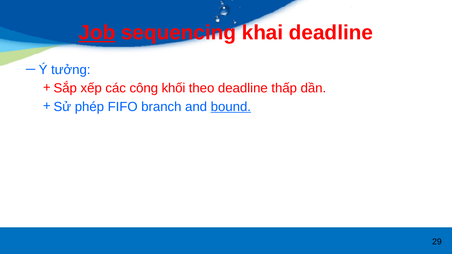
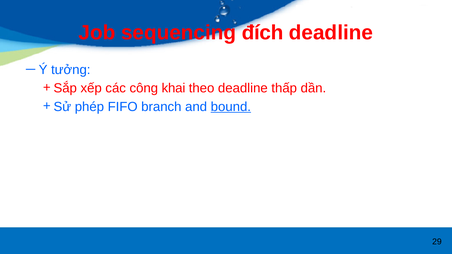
Job underline: present -> none (97, 33)
khai: khai -> đích (263, 33)
khối: khối -> khai (173, 88)
